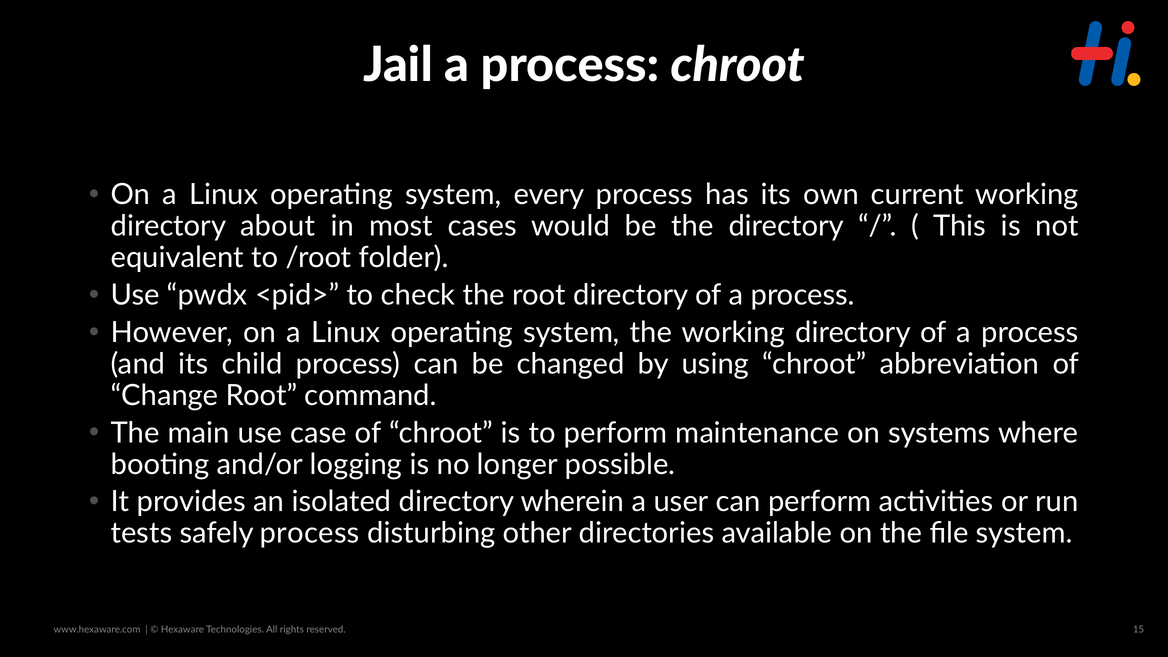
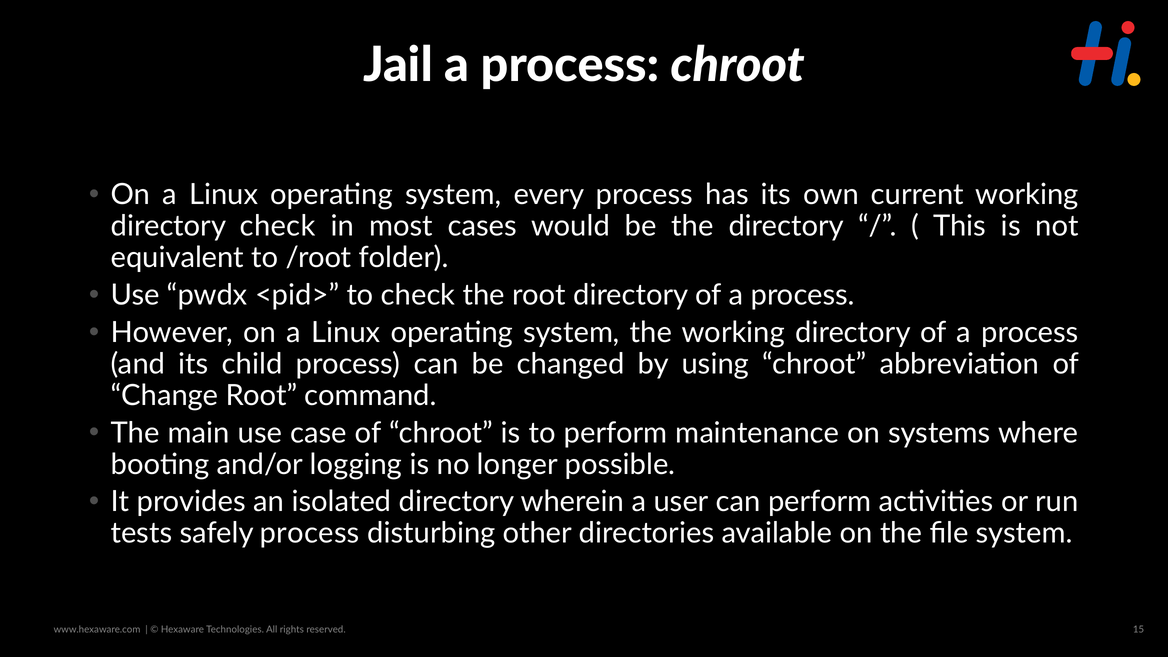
directory about: about -> check (278, 226)
